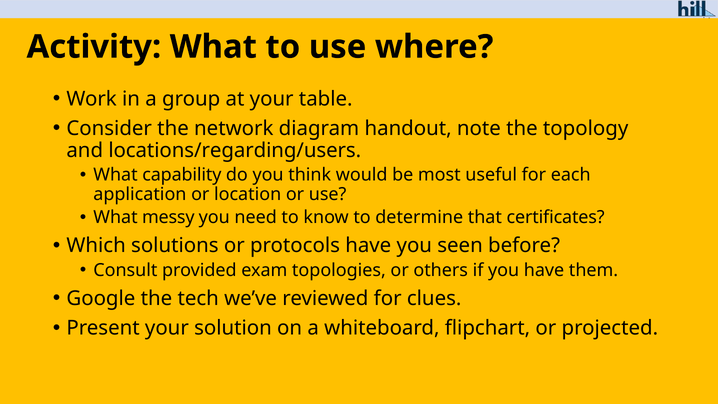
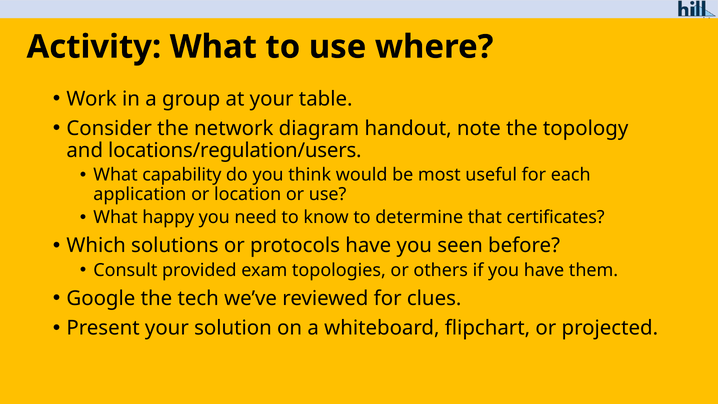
locations/regarding/users: locations/regarding/users -> locations/regulation/users (235, 150)
messy: messy -> happy (168, 217)
